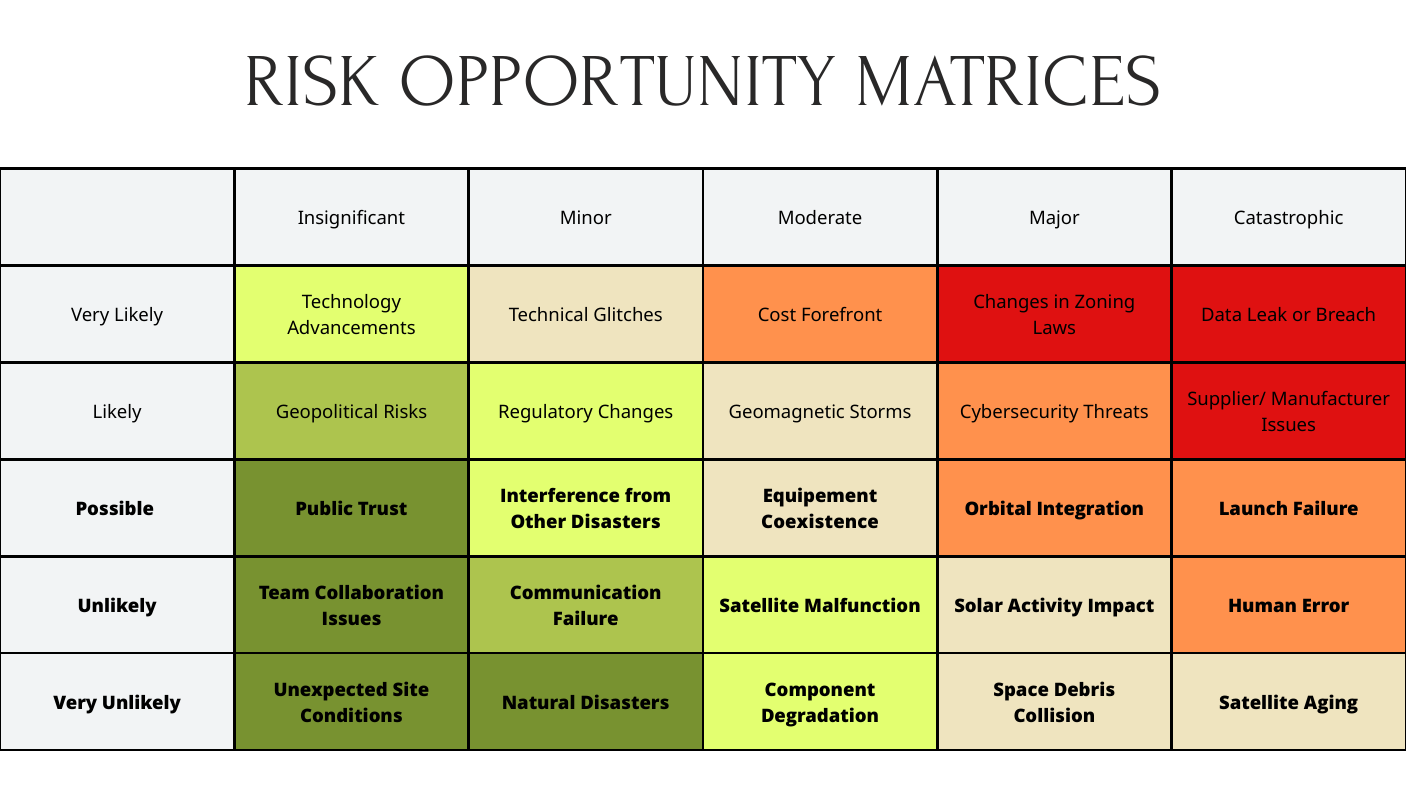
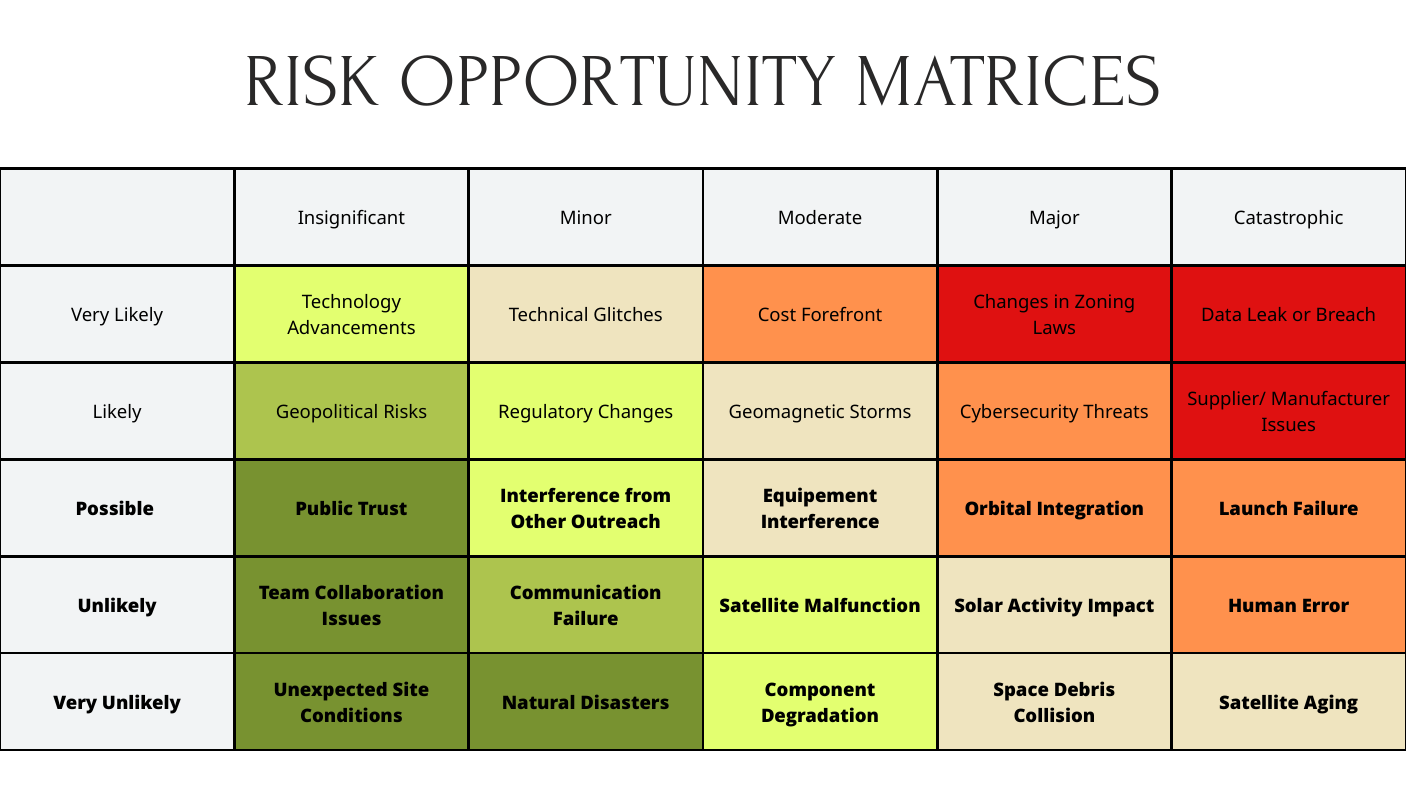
Other Disasters: Disasters -> Outreach (616, 522)
Coexistence: Coexistence -> Interference (820, 522)
